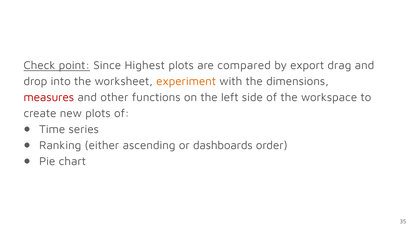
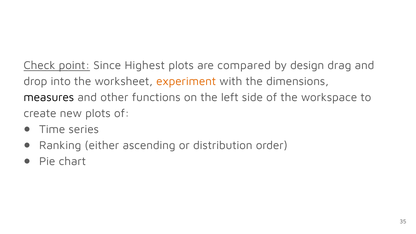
export: export -> design (307, 65)
measures colour: red -> black (49, 97)
dashboards: dashboards -> distribution (223, 145)
